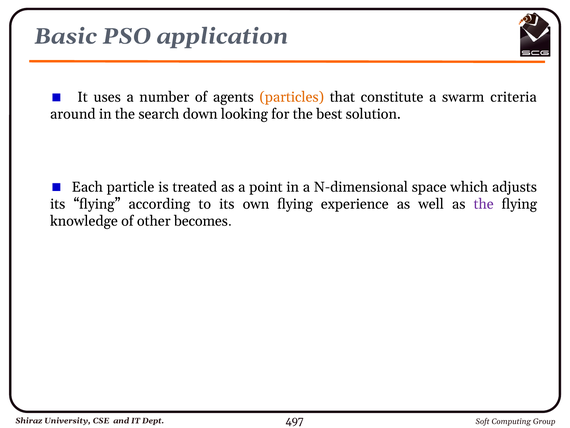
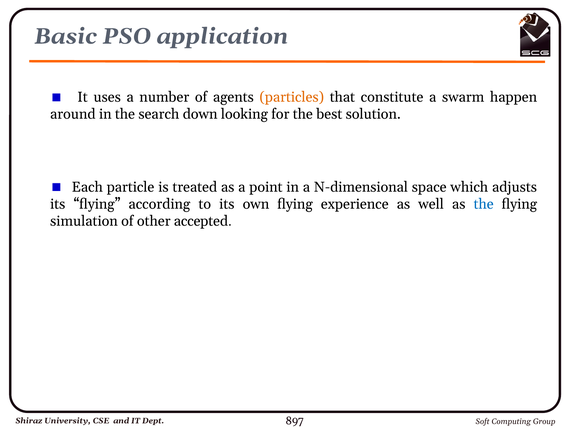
criteria: criteria -> happen (514, 97)
the colour: purple -> blue (484, 204)
knowledge: knowledge -> simulation (84, 221)
becomes: becomes -> accepted (201, 221)
497: 497 -> 897 (295, 420)
